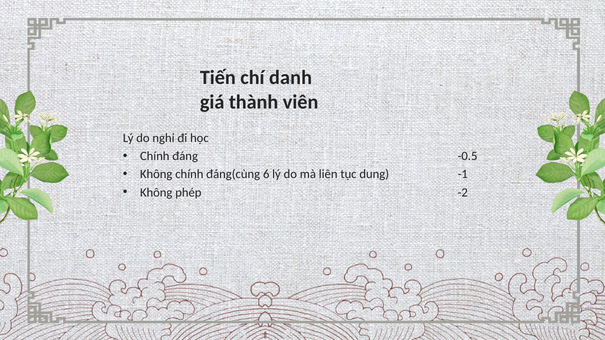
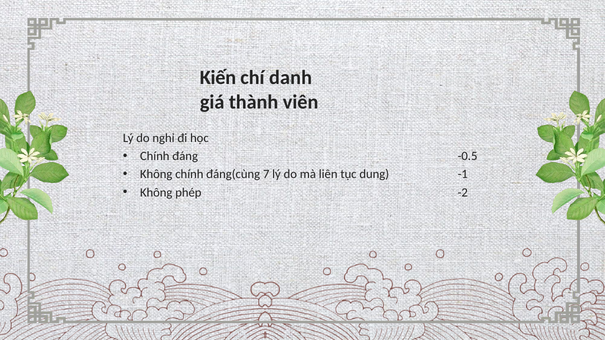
Tiến: Tiến -> Kiến (218, 78)
6: 6 -> 7 (266, 174)
